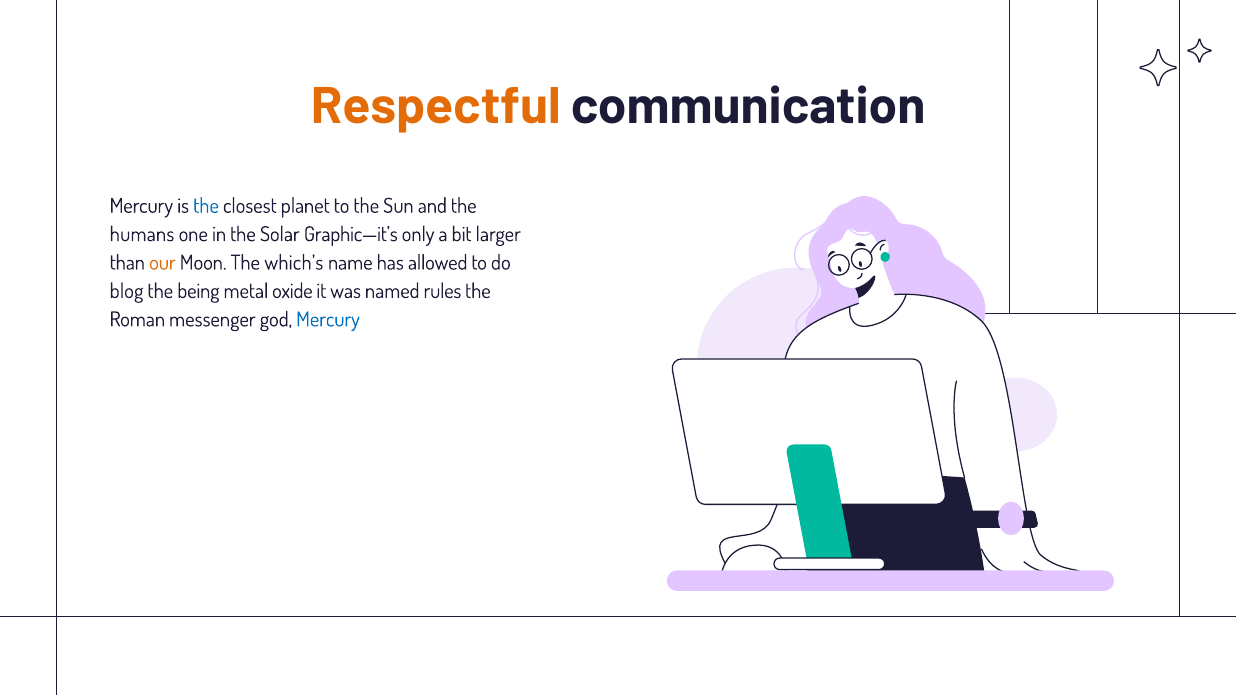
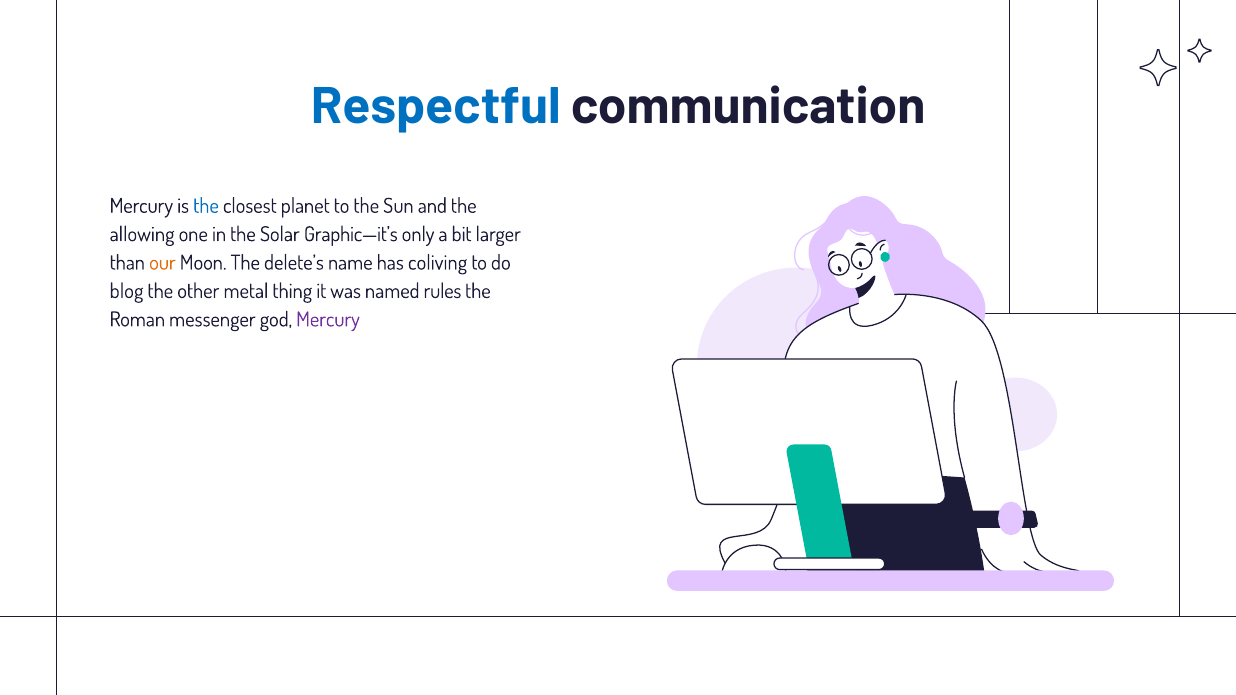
Respectful colour: orange -> blue (436, 107)
humans: humans -> allowing (142, 235)
which’s: which’s -> delete’s (294, 263)
allowed: allowed -> coliving (438, 263)
being: being -> other (198, 291)
oxide: oxide -> thing (292, 291)
Mercury colour: blue -> purple (328, 320)
